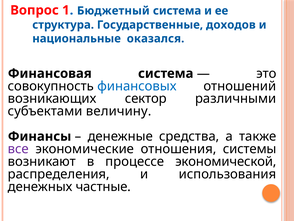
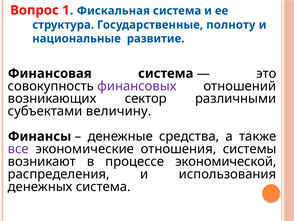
Бюджетный: Бюджетный -> Фискальная (113, 11)
доходов: доходов -> полноту (231, 25)
оказался: оказался -> развитие (156, 39)
финансовых colour: blue -> purple (137, 86)
денежных частные: частные -> система (103, 186)
